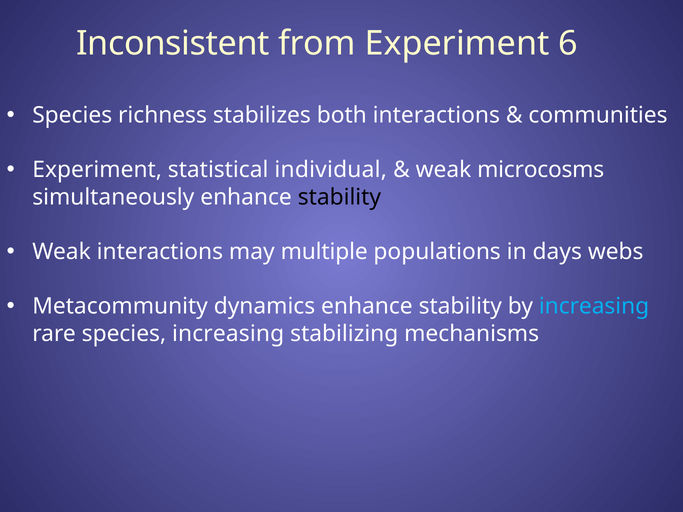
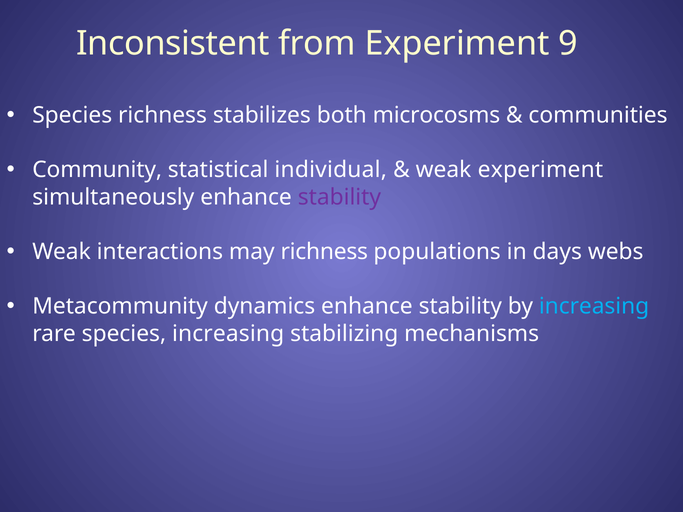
6: 6 -> 9 (568, 43)
both interactions: interactions -> microcosms (436, 115)
Experiment: Experiment -> Community (97, 170)
weak microcosms: microcosms -> experiment (540, 170)
stability colour: black -> purple (339, 197)
may multiple: multiple -> richness (324, 252)
